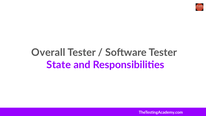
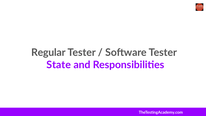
Overall: Overall -> Regular (48, 52)
